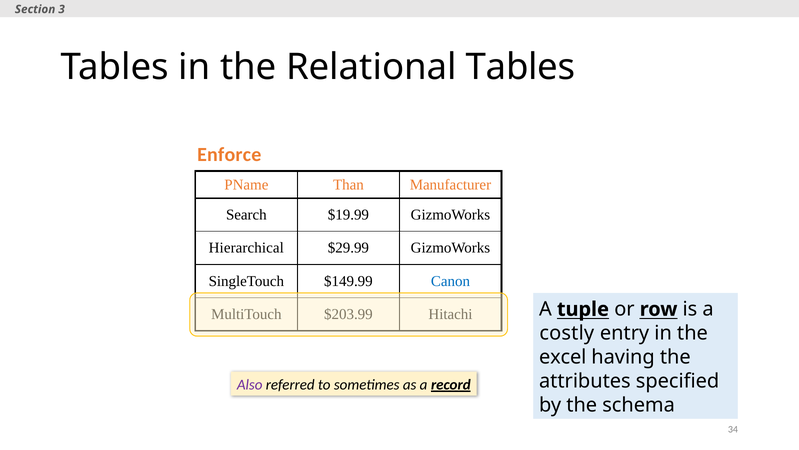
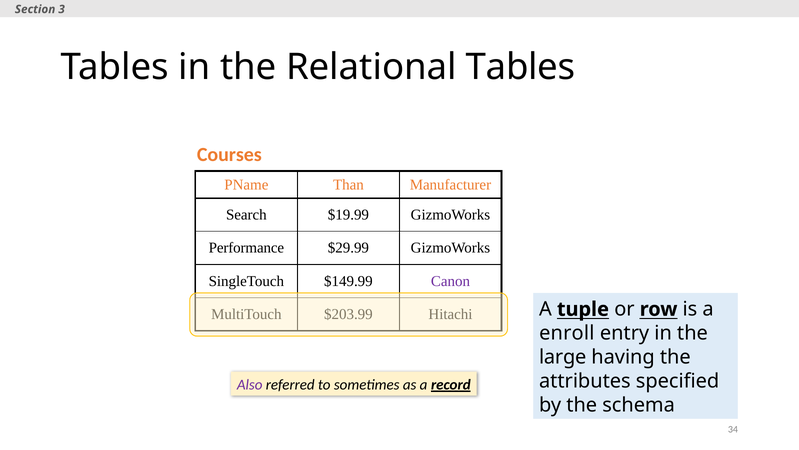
Enforce: Enforce -> Courses (229, 155)
Hierarchical: Hierarchical -> Performance (246, 248)
Canon colour: blue -> purple (451, 281)
costly: costly -> enroll (567, 333)
excel: excel -> large (563, 357)
